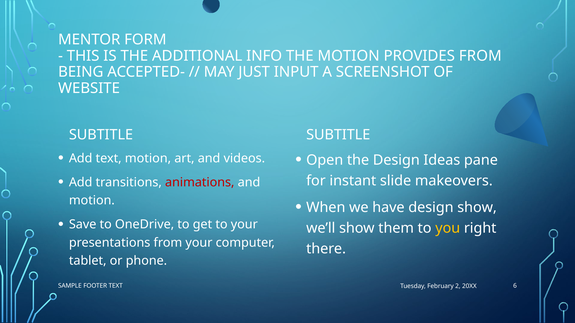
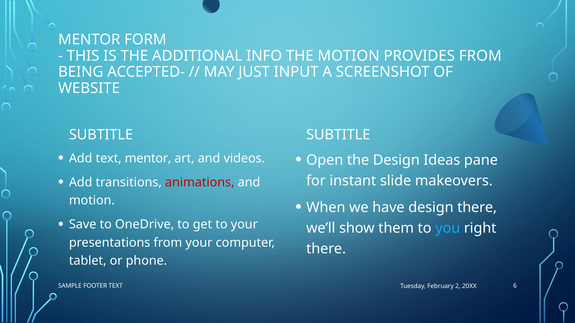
text motion: motion -> mentor (148, 159)
design show: show -> there (477, 208)
you colour: yellow -> light blue (448, 228)
